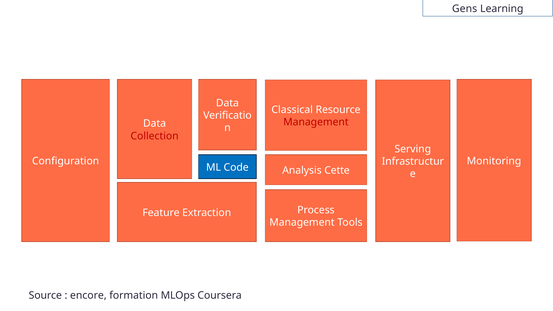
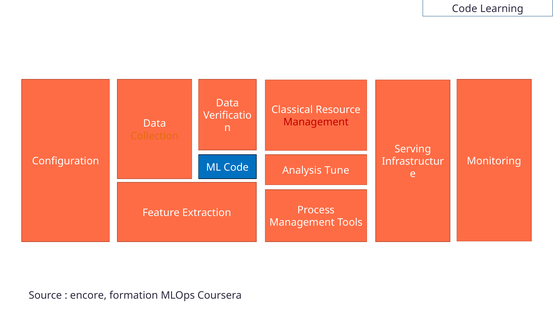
Gens: Gens -> Code (465, 9)
Collection colour: red -> orange (155, 136)
Cette: Cette -> Tune (337, 171)
